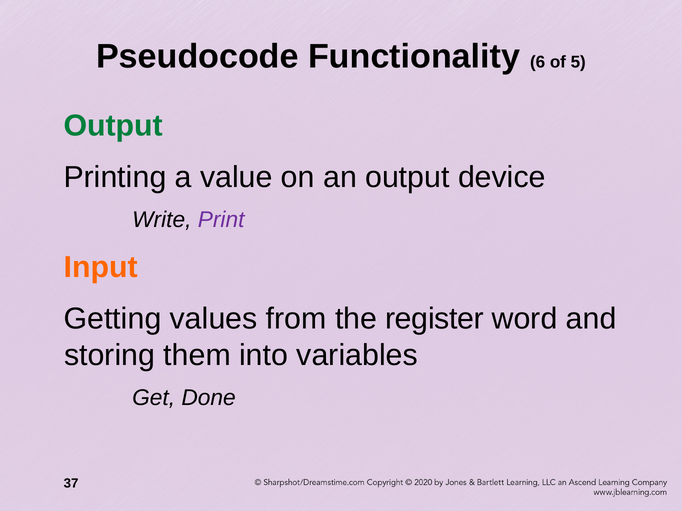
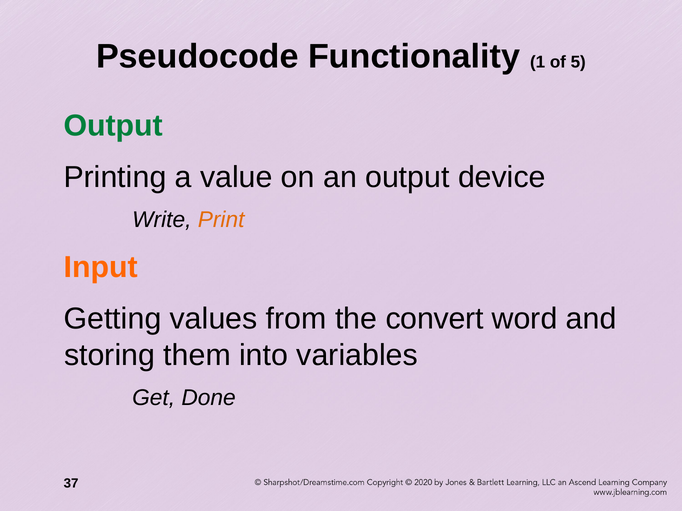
6: 6 -> 1 (538, 62)
Print colour: purple -> orange (221, 220)
register: register -> convert (435, 319)
